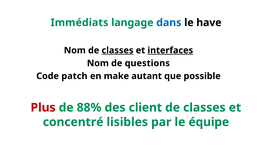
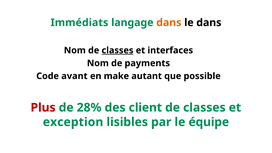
dans colour: blue -> orange (169, 23)
le have: have -> dans (209, 23)
interfaces underline: present -> none (170, 50)
questions: questions -> payments (147, 63)
patch: patch -> avant (74, 76)
88%: 88% -> 28% (89, 108)
concentré: concentré -> exception (73, 122)
